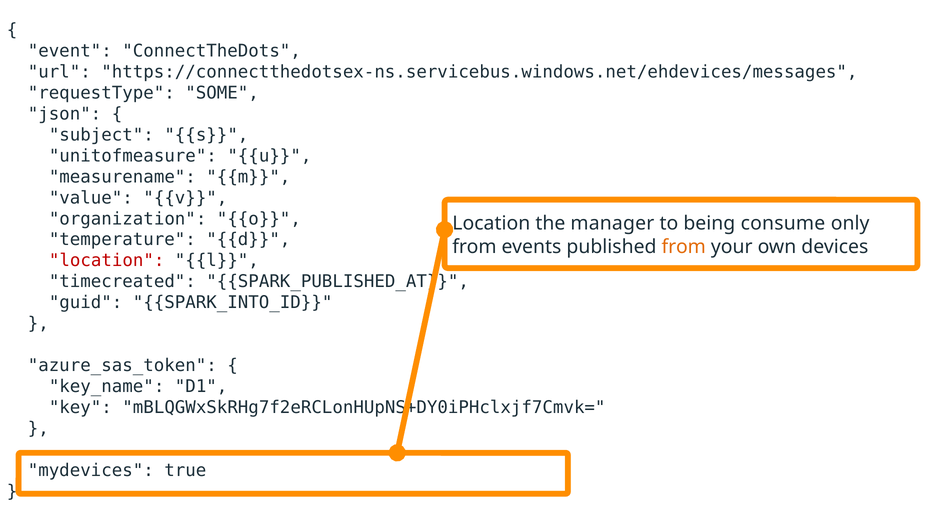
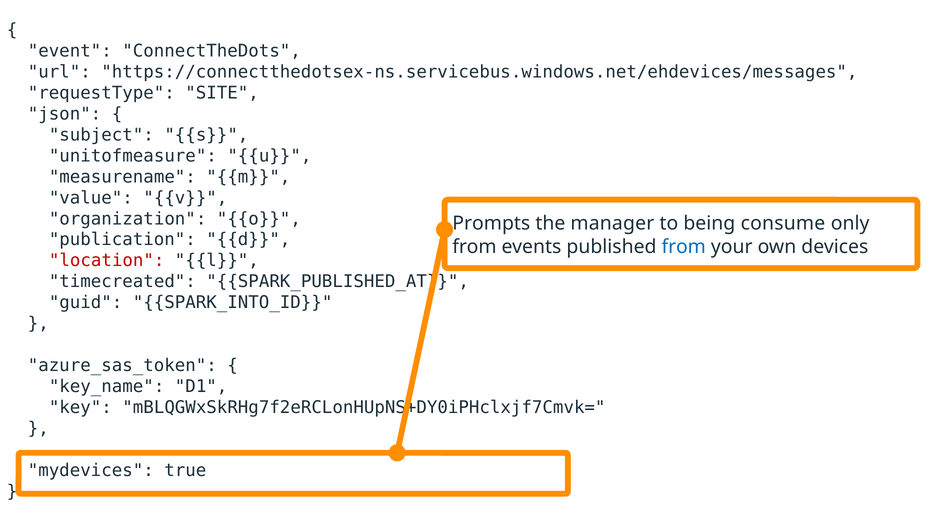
SOME: SOME -> SITE (222, 93)
Location: Location -> Prompts (491, 223)
temperature: temperature -> publication (122, 240)
from colour: orange -> blue (684, 247)
